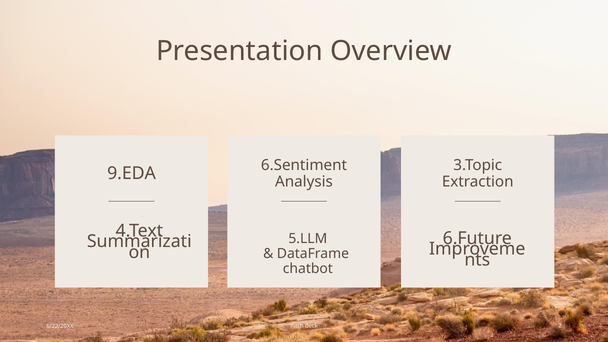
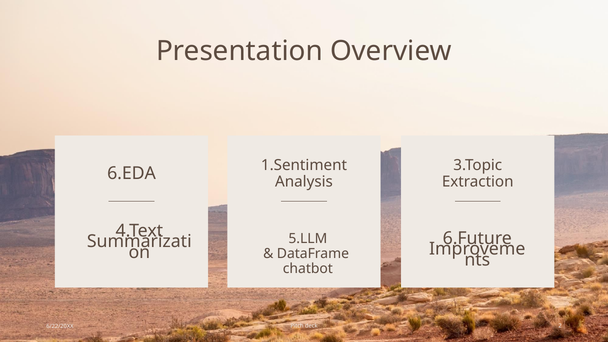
6.Sentiment: 6.Sentiment -> 1.Sentiment (304, 165)
9.EDA: 9.EDA -> 6.EDA (132, 173)
